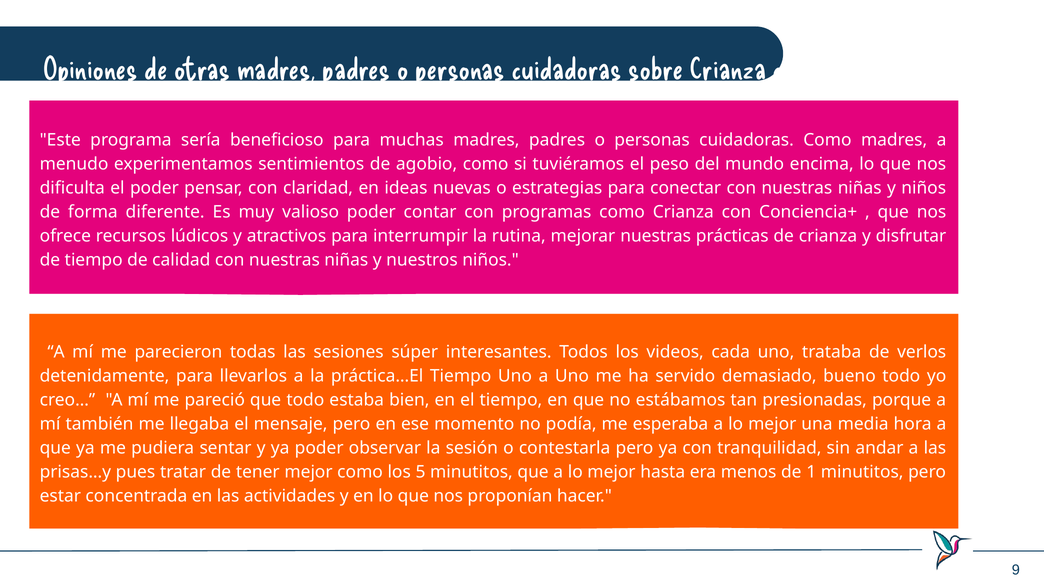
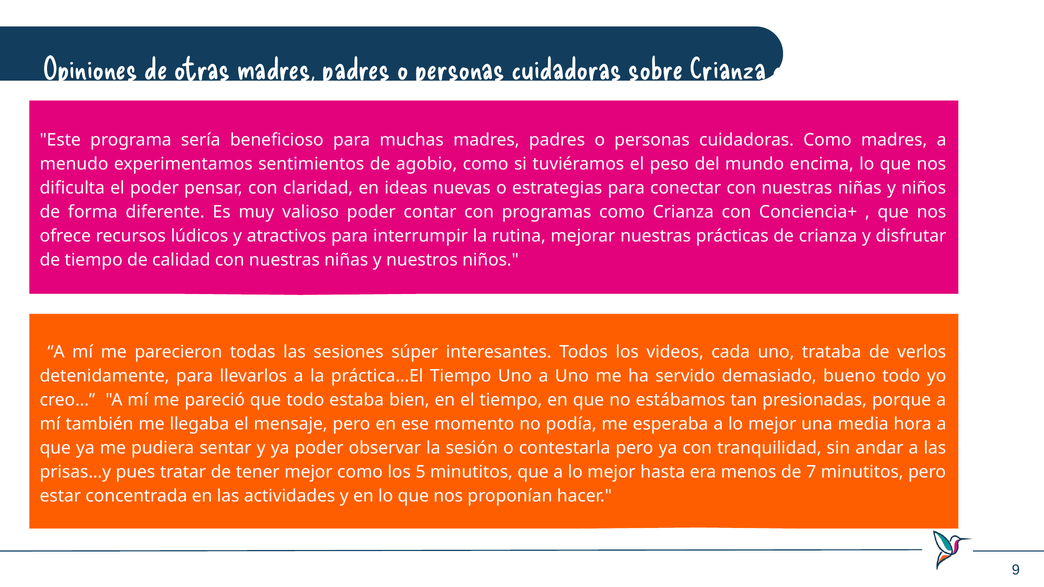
1: 1 -> 7 (811, 472)
